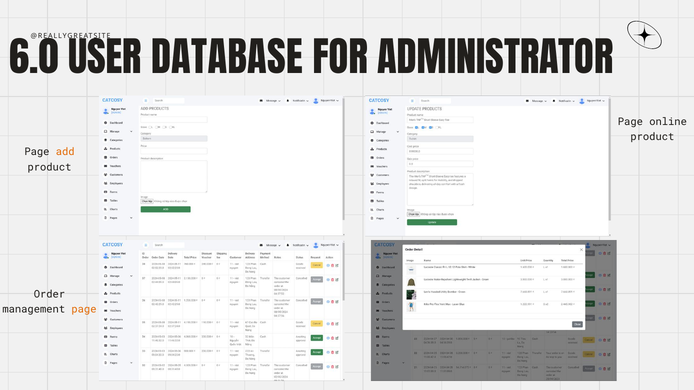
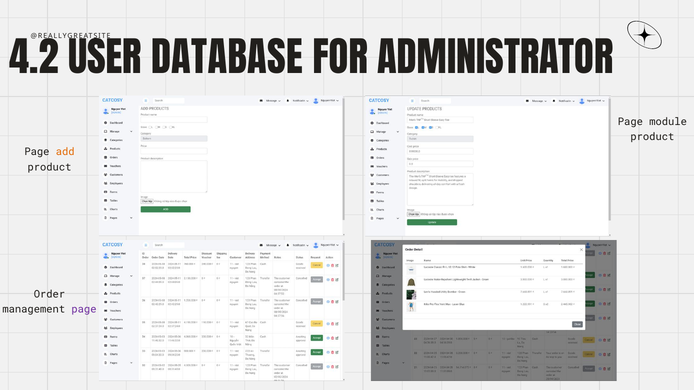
6.0: 6.0 -> 4.2 (34, 60)
online: online -> module (668, 122)
page colour: orange -> purple (84, 310)
